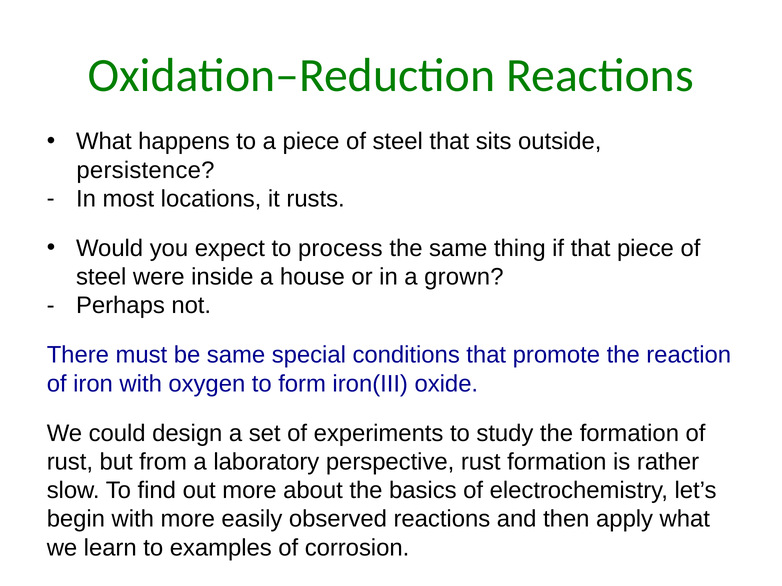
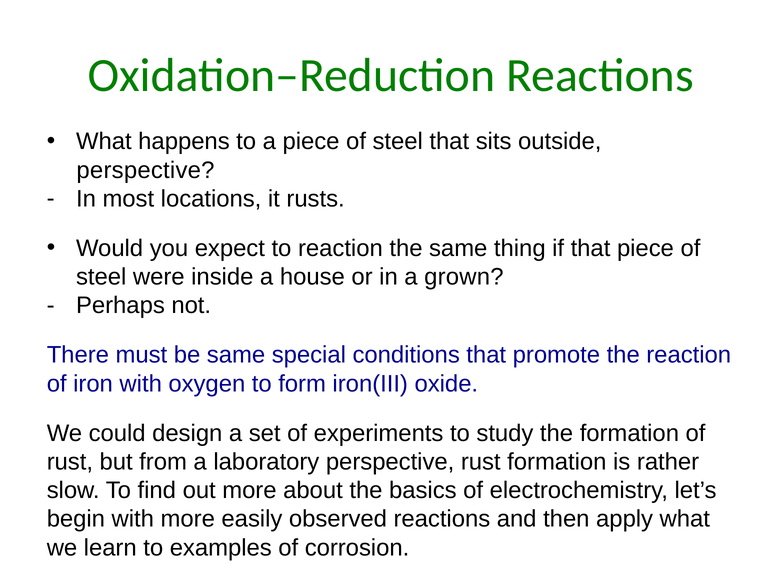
persistence: persistence -> perspective (145, 170)
to process: process -> reaction (340, 249)
